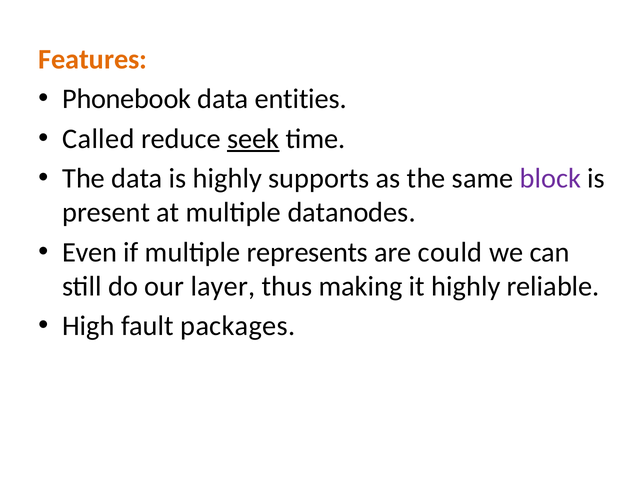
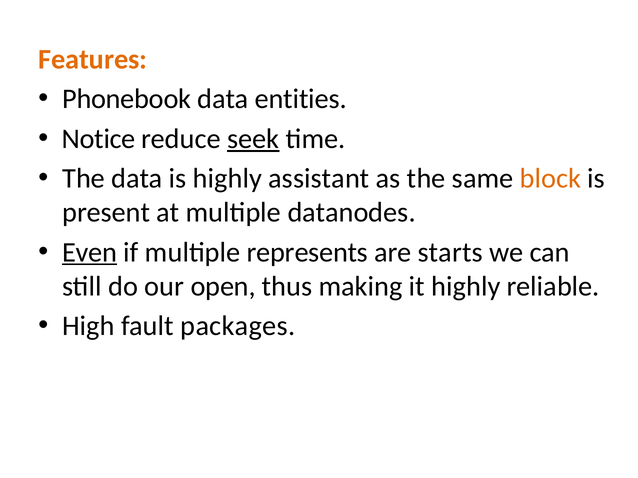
Called: Called -> Notice (99, 139)
supports: supports -> assistant (319, 179)
block colour: purple -> orange (550, 179)
Even underline: none -> present (90, 252)
could: could -> starts (450, 252)
layer: layer -> open (223, 287)
